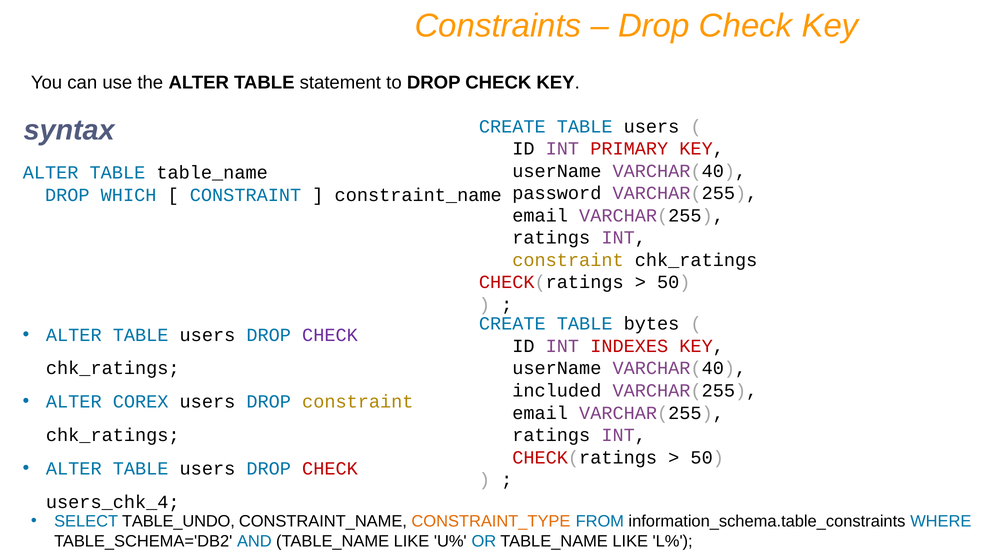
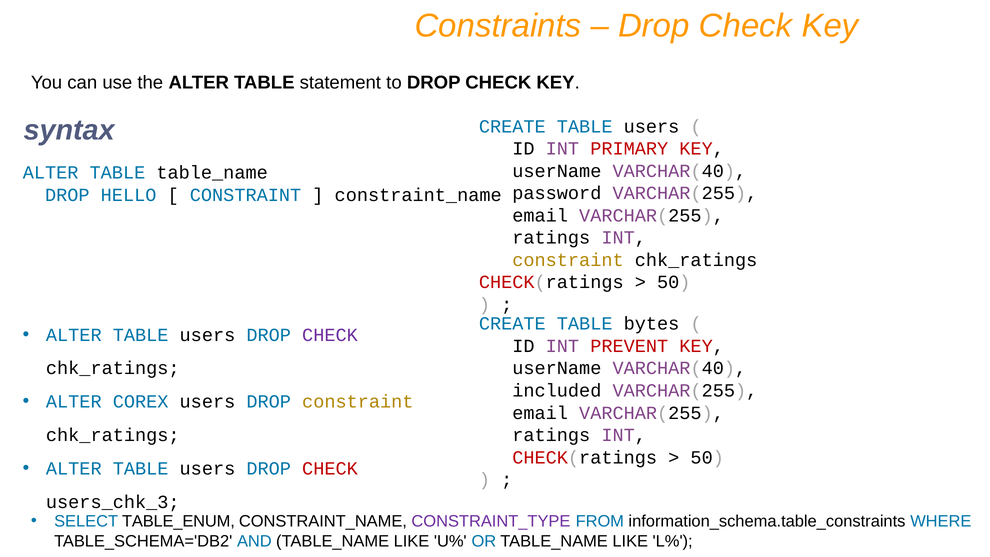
WHICH: WHICH -> HELLO (129, 195)
INDEXES: INDEXES -> PREVENT (629, 346)
users_chk_4: users_chk_4 -> users_chk_3 (113, 502)
TABLE_UNDO: TABLE_UNDO -> TABLE_ENUM (178, 521)
CONSTRAINT_TYPE colour: orange -> purple (491, 521)
